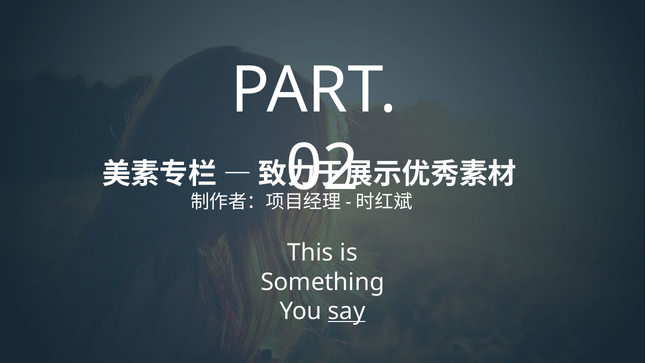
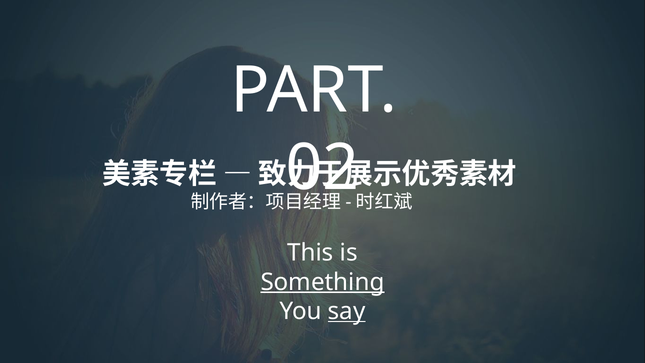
Something underline: none -> present (322, 282)
